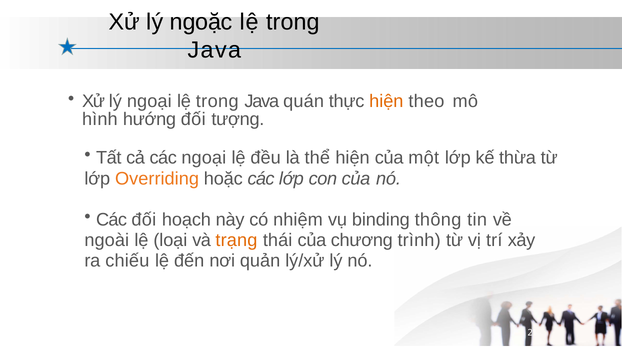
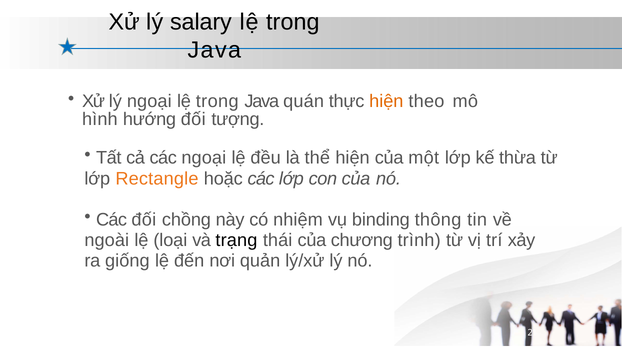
ngoặc: ngoặc -> salary (201, 22)
Overriding: Overriding -> Rectangle (157, 178)
hoạch: hoạch -> chồng (186, 220)
trạng colour: orange -> black (236, 240)
chiếu: chiếu -> giống (127, 261)
